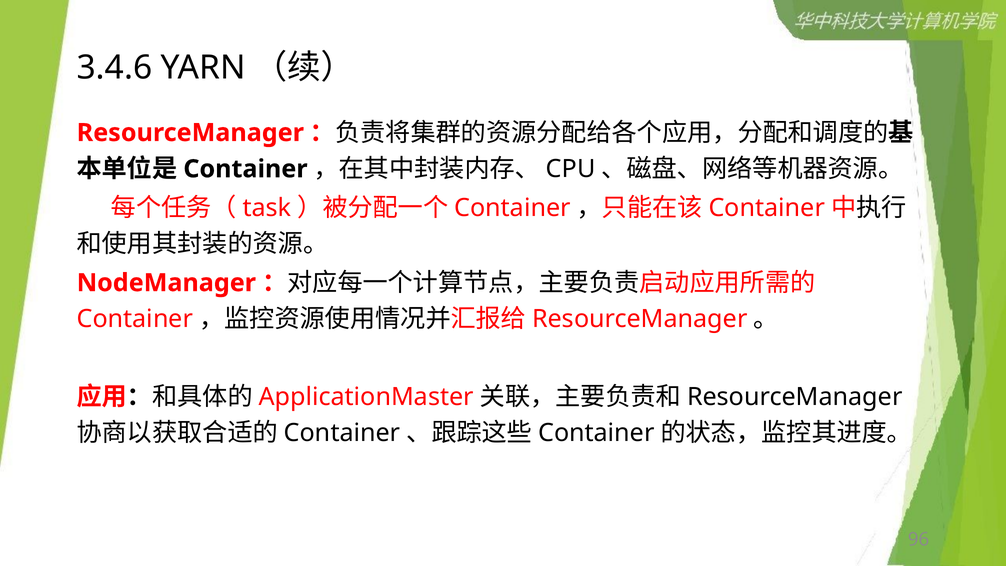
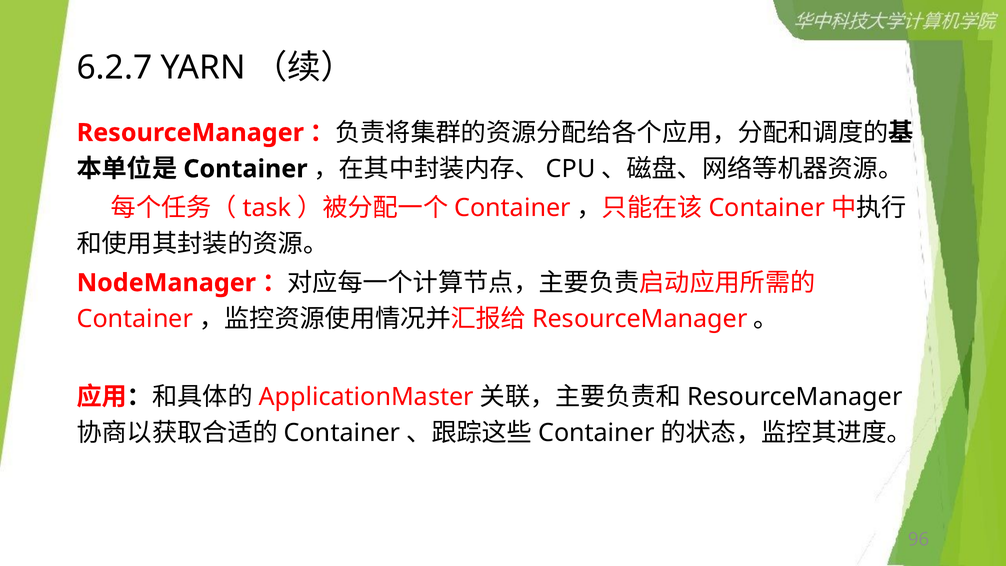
3.4.6: 3.4.6 -> 6.2.7 (114, 68)
